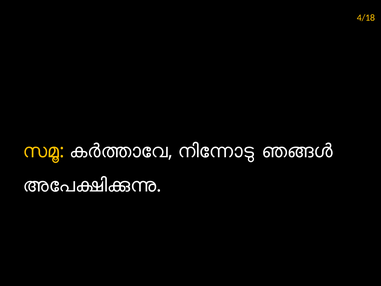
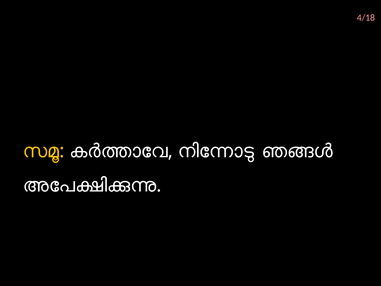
4/18 colour: yellow -> pink (366, 18)
